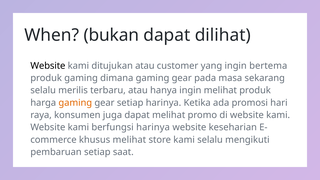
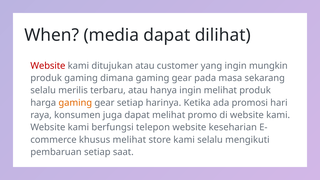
bukan: bukan -> media (111, 35)
Website colour: black -> red (48, 66)
bertema: bertema -> mungkin (268, 66)
berfungsi harinya: harinya -> telepon (153, 127)
